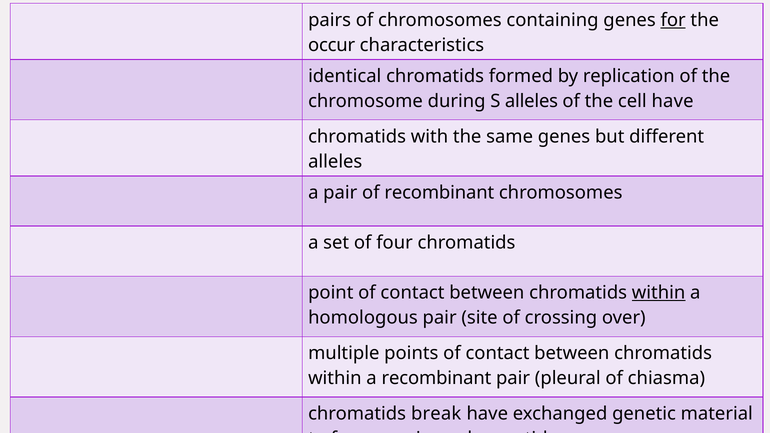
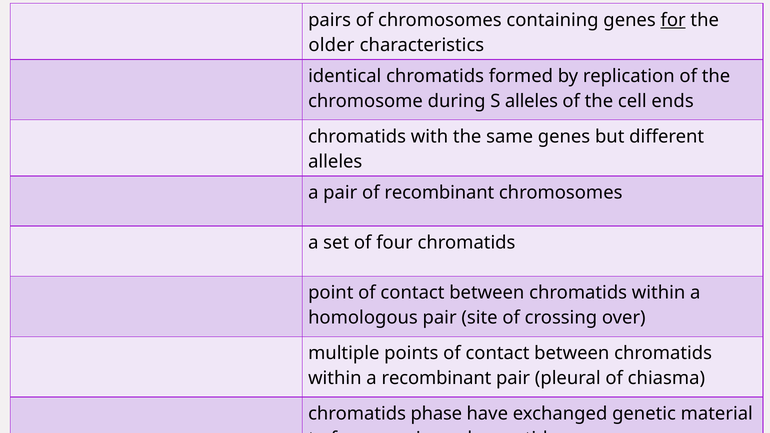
occur: occur -> older (331, 45)
cell have: have -> ends (673, 101)
within underline: present -> none (659, 293)
break: break -> phase (436, 414)
